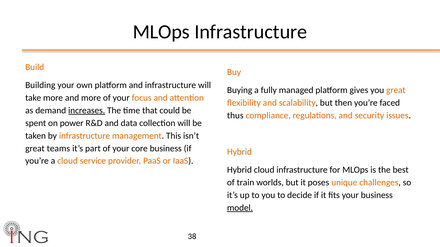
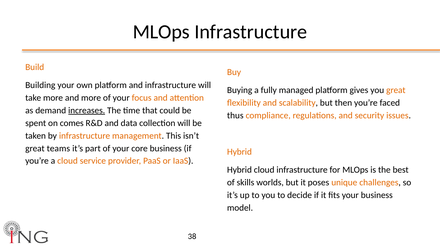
power: power -> comes (72, 123)
train: train -> skills (246, 183)
model underline: present -> none (240, 208)
